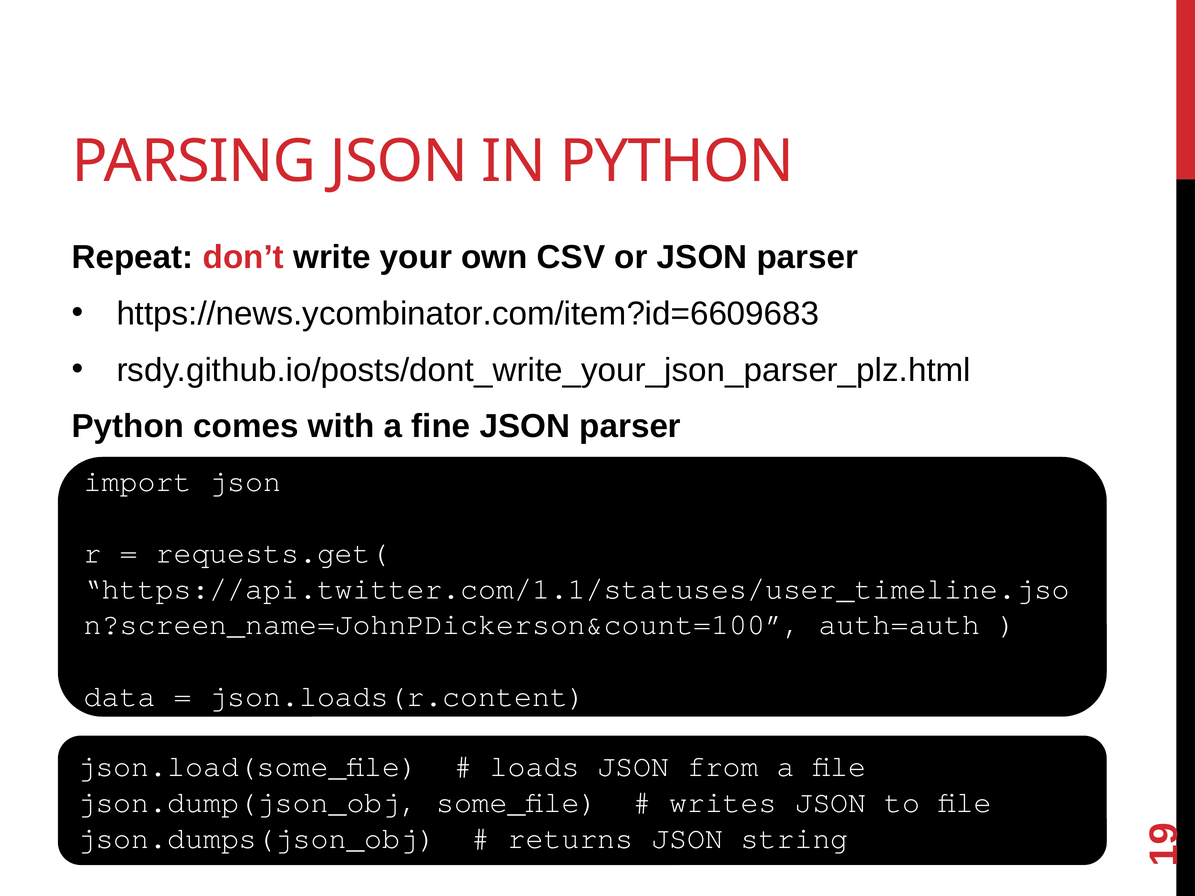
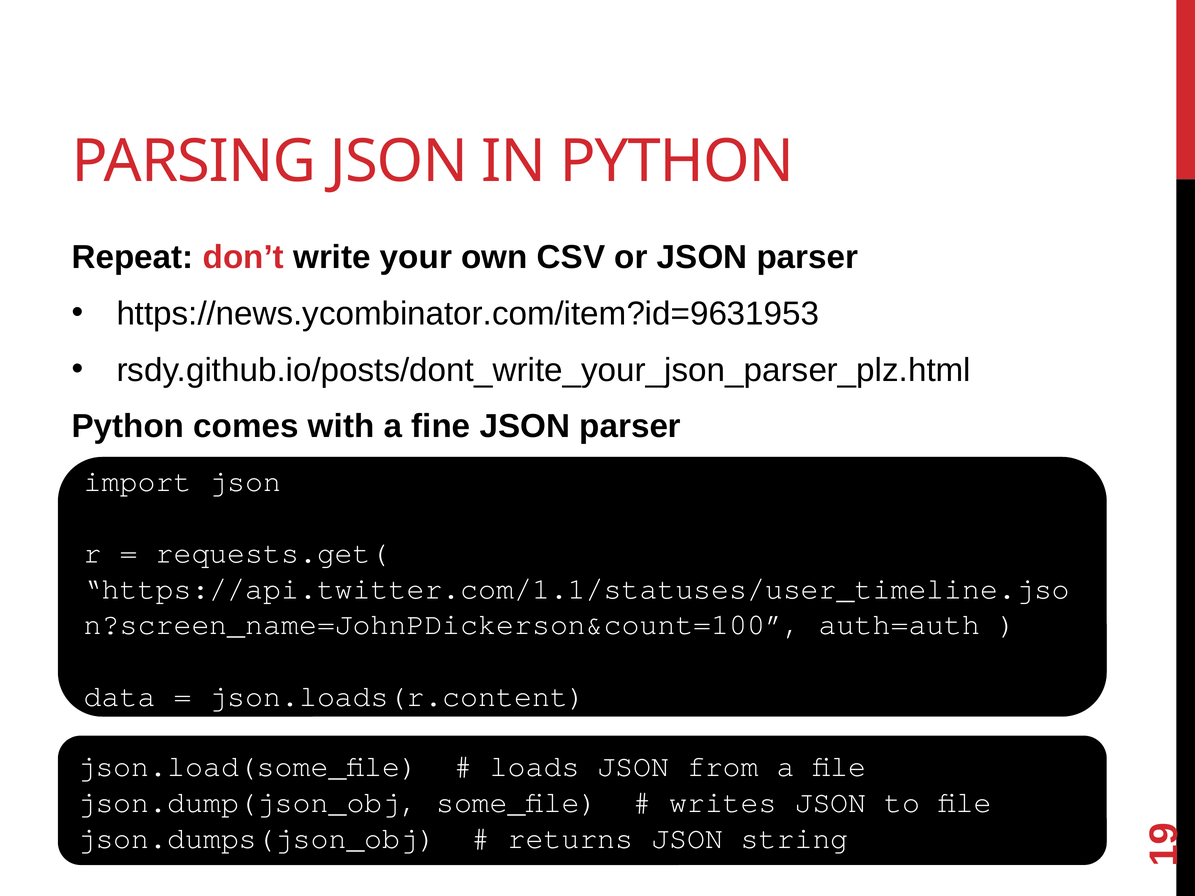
https://news.ycombinator.com/item?id=6609683: https://news.ycombinator.com/item?id=6609683 -> https://news.ycombinator.com/item?id=9631953 (468, 314)
